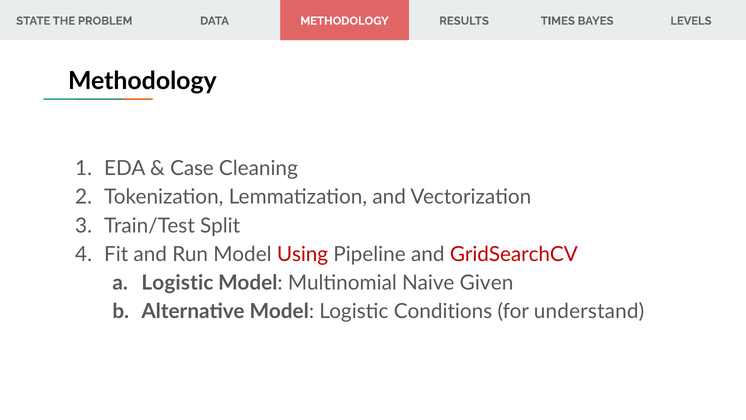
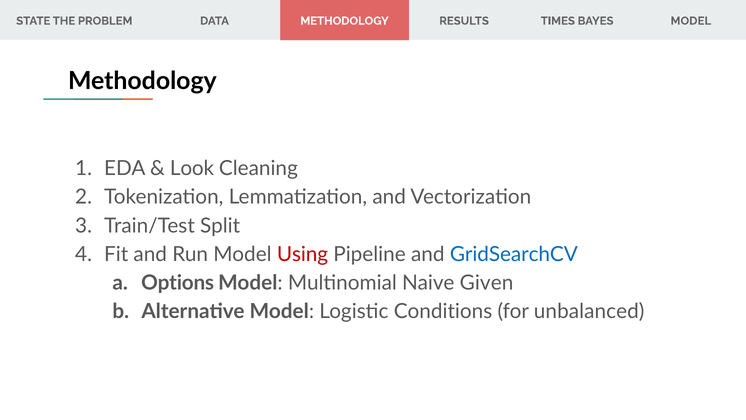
BAYES LEVELS: LEVELS -> MODEL (691, 21)
Case: Case -> Look (192, 168)
GridSearchCV colour: red -> blue (514, 254)
Logistic: Logistic -> Options (178, 283)
understand: understand -> unbalanced (589, 311)
